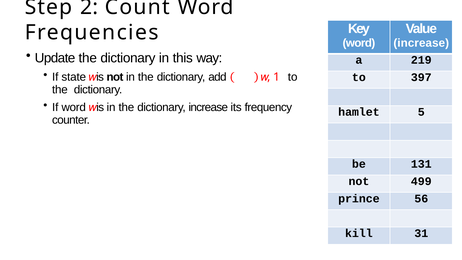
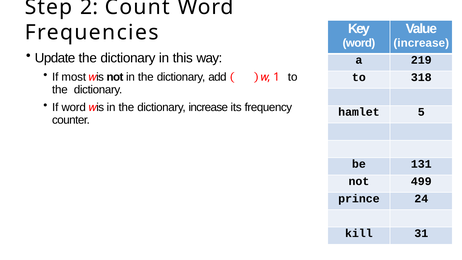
state: state -> most (74, 77)
397: 397 -> 318 (421, 77)
56: 56 -> 24 (421, 198)
